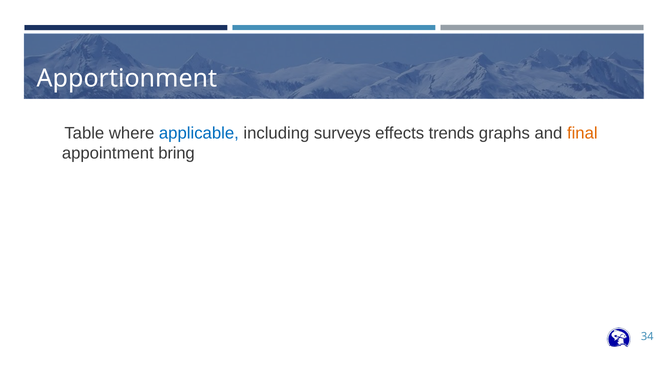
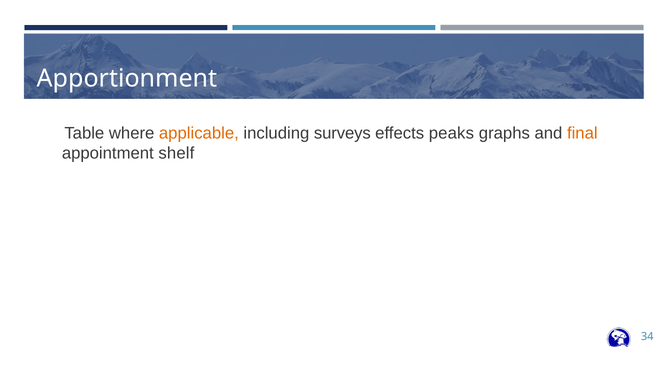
applicable colour: blue -> orange (199, 133)
trends: trends -> peaks (451, 133)
bring: bring -> shelf (176, 153)
